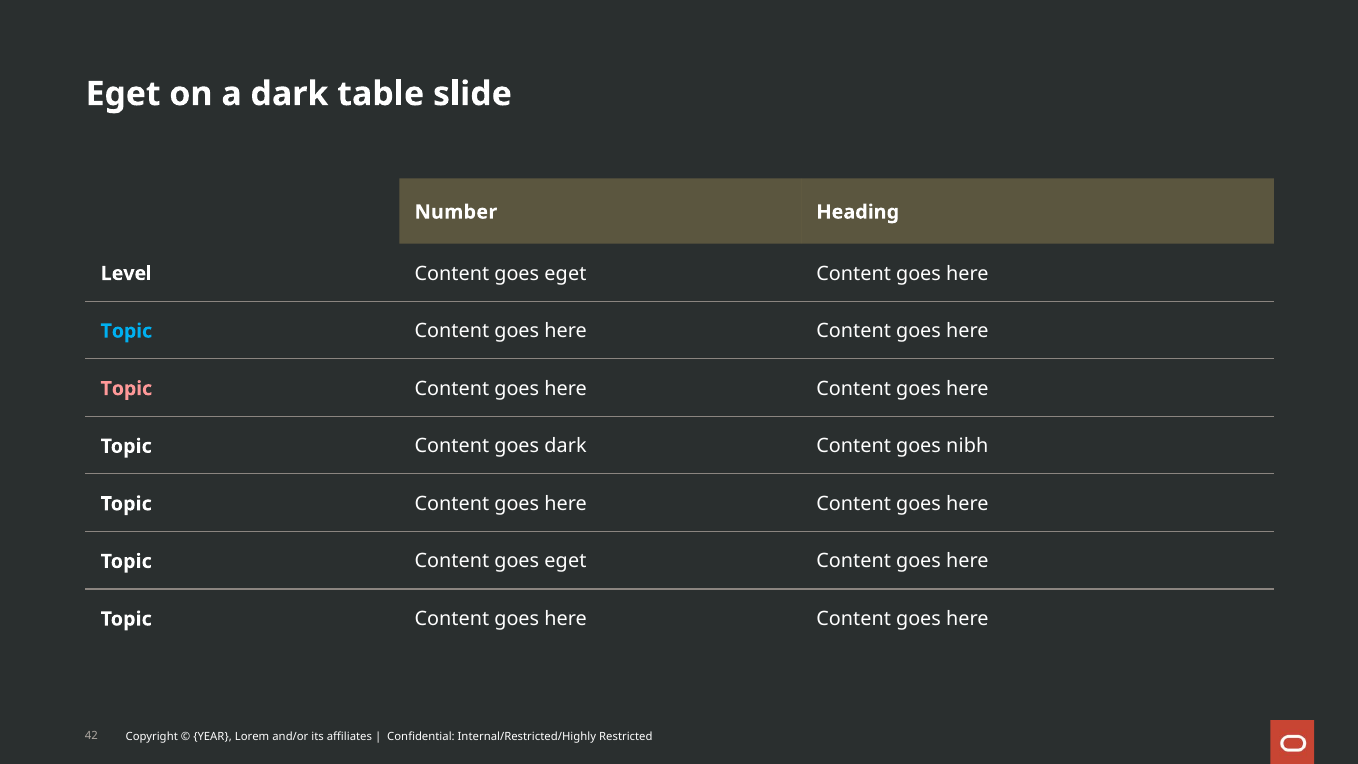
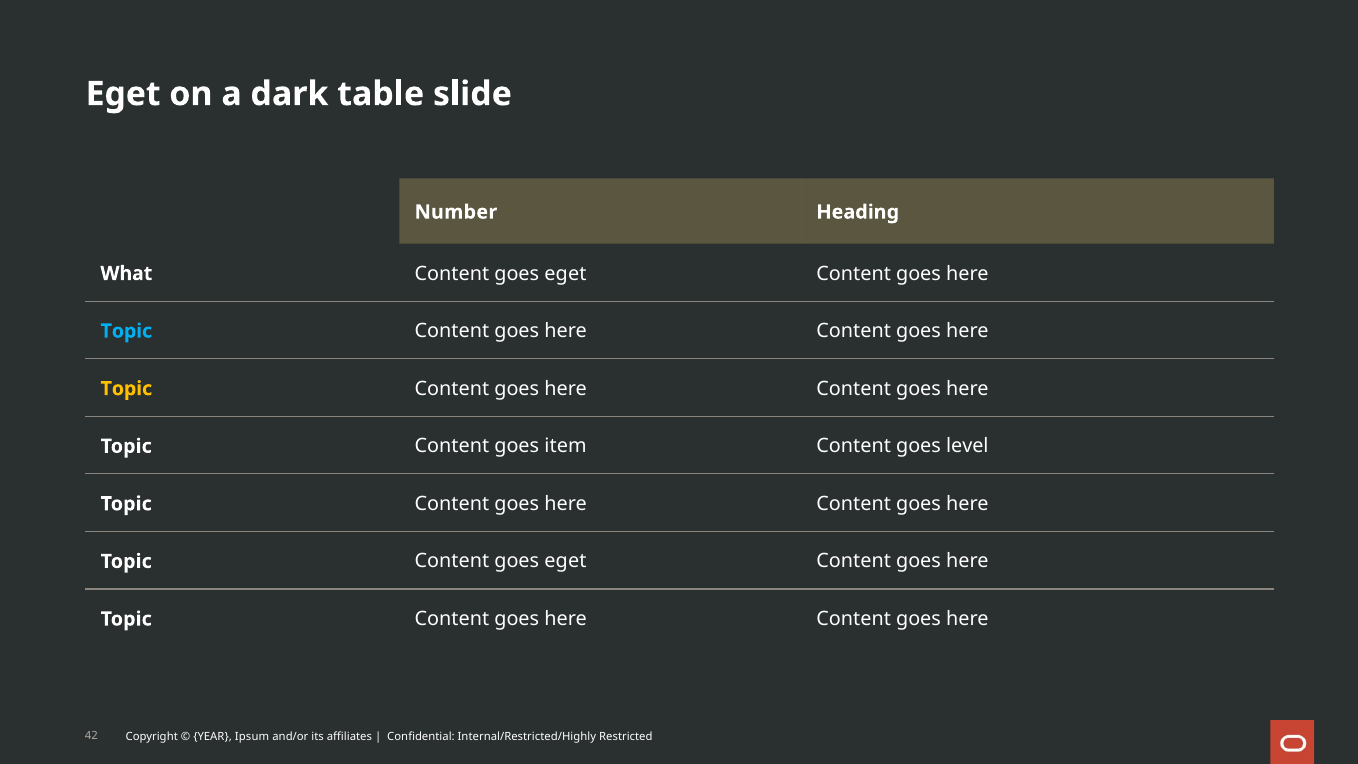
Level: Level -> What (126, 273)
Topic colour: pink -> yellow (126, 389)
goes dark: dark -> item (566, 446)
nibh: nibh -> level (967, 446)
Lorem: Lorem -> Ipsum (252, 737)
